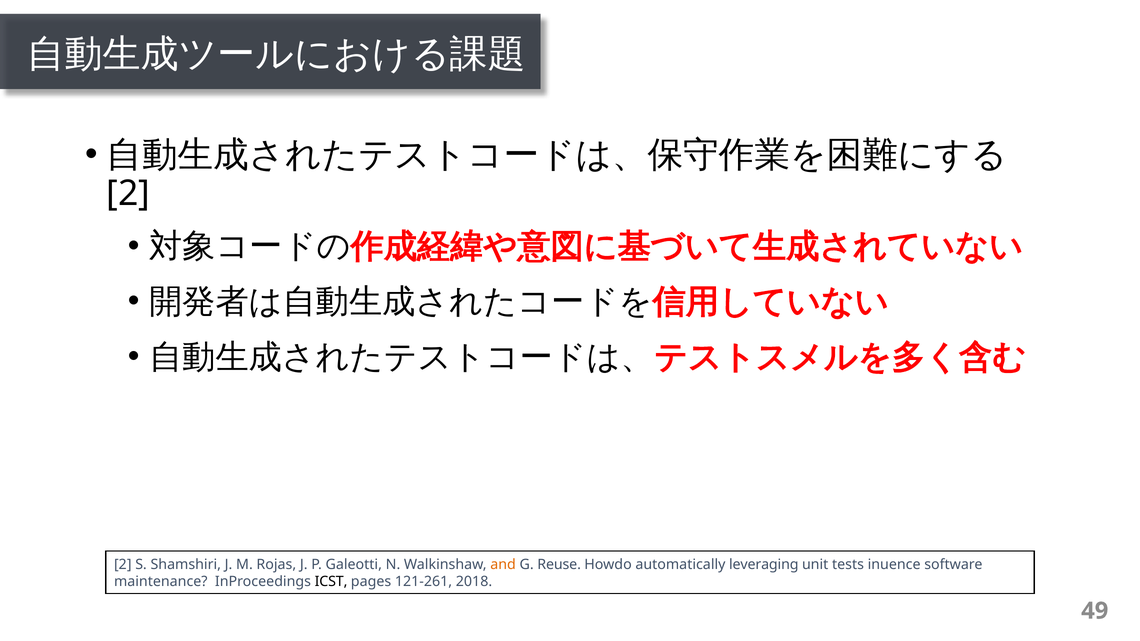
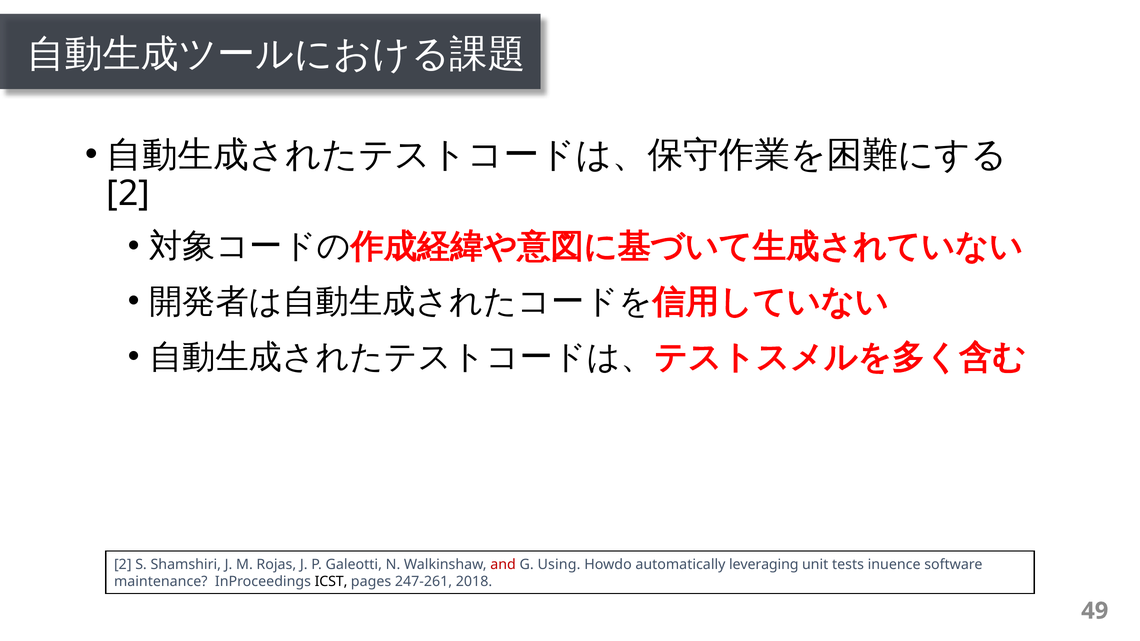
and colour: orange -> red (503, 565)
Reuse: Reuse -> Using (559, 565)
121-261: 121-261 -> 247-261 (424, 582)
